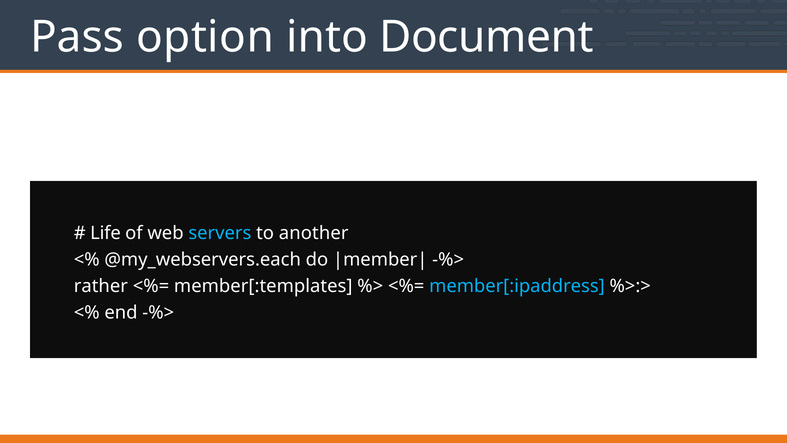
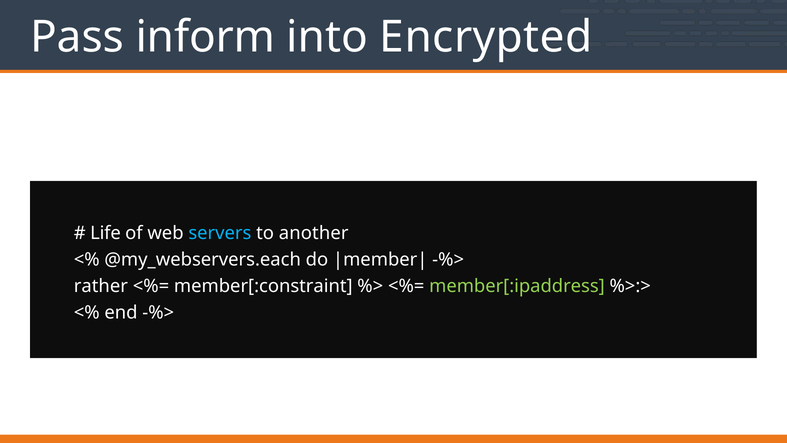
option: option -> inform (205, 37)
Document: Document -> Encrypted (486, 37)
member[:templates: member[:templates -> member[:constraint (263, 286)
member[:ipaddress colour: light blue -> light green (517, 286)
